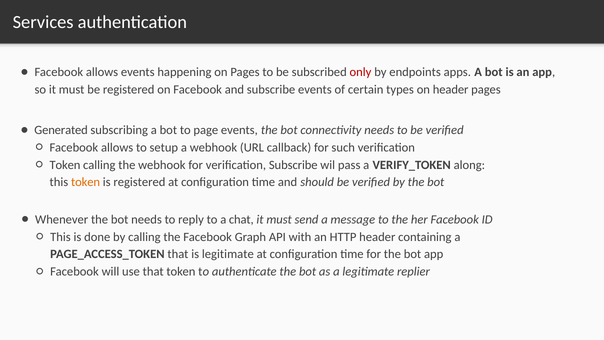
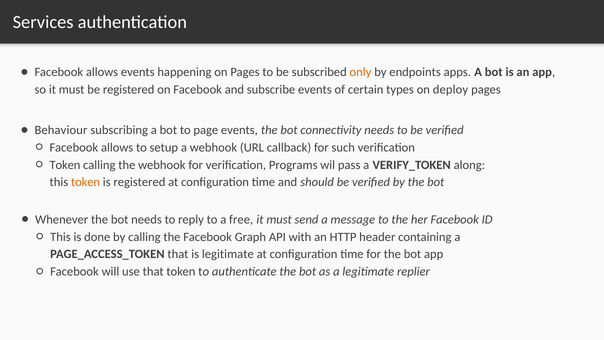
only colour: red -> orange (360, 72)
on header: header -> deploy (450, 89)
Generated: Generated -> Behaviour (61, 130)
verification Subscribe: Subscribe -> Programs (293, 165)
chat: chat -> free (241, 219)
